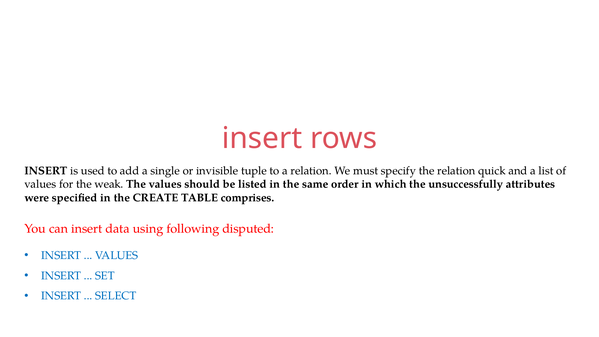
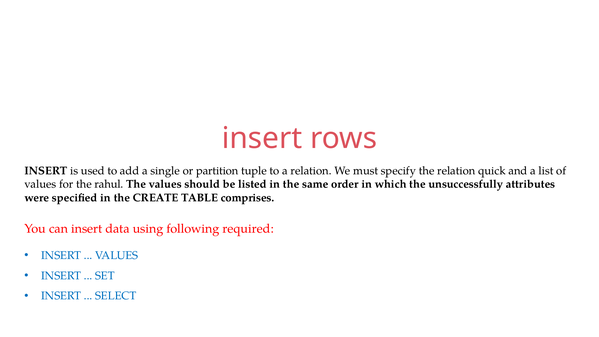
invisible: invisible -> partition (217, 171)
weak: weak -> rahul (109, 184)
disputed: disputed -> required (248, 229)
